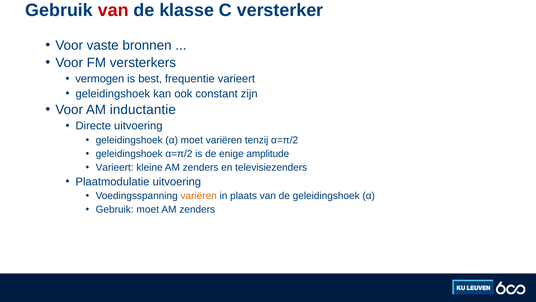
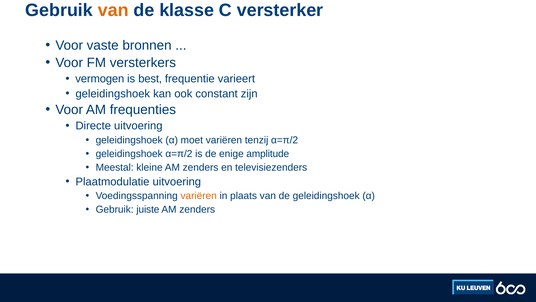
van colour: red -> orange (113, 10)
inductantie: inductantie -> frequenties (143, 110)
Varieert: Varieert -> Meestal (115, 167)
Gebruik moet: moet -> juiste (148, 209)
